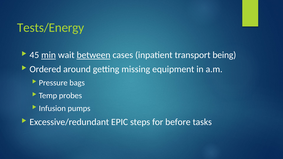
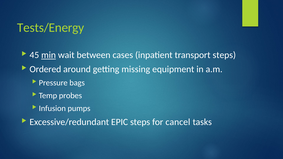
between underline: present -> none (94, 55)
transport being: being -> steps (224, 55)
before: before -> cancel (178, 122)
